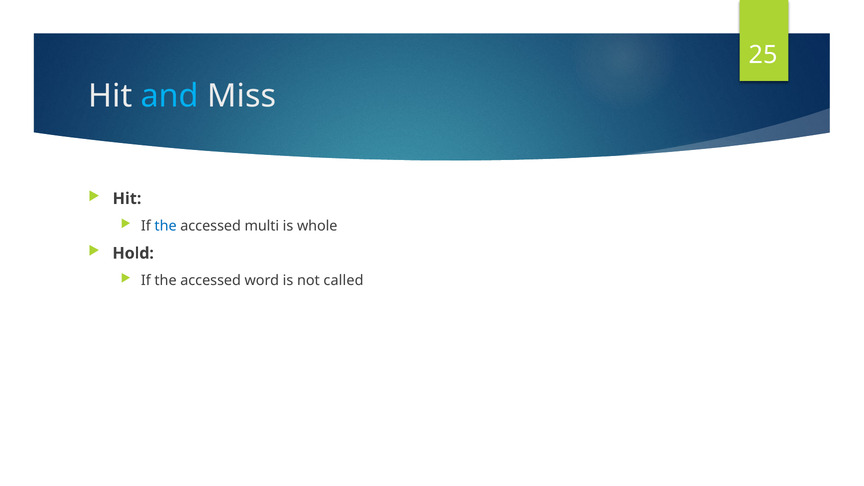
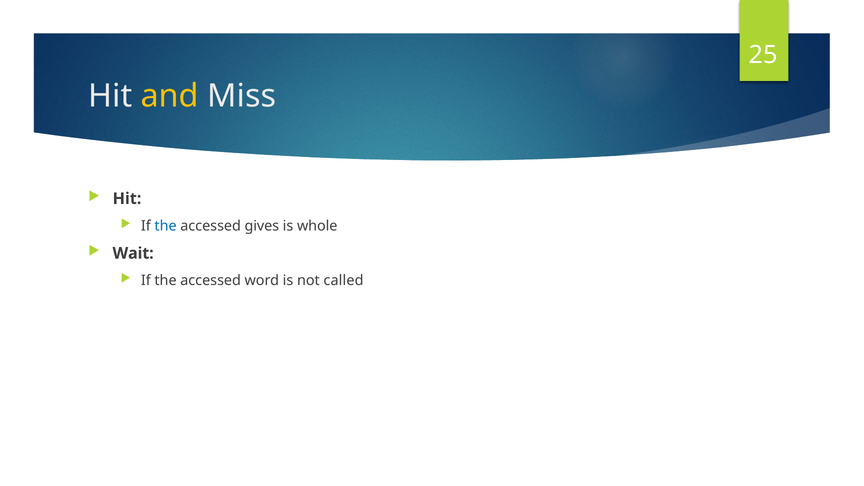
and colour: light blue -> yellow (170, 96)
multi: multi -> gives (262, 226)
Hold: Hold -> Wait (133, 253)
